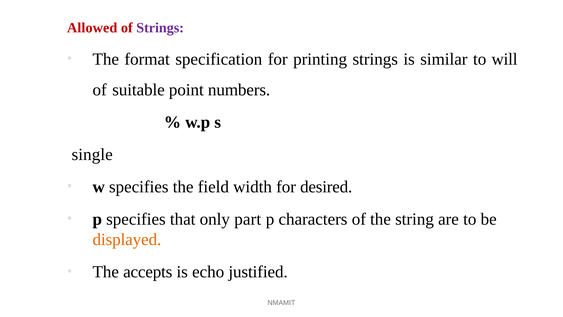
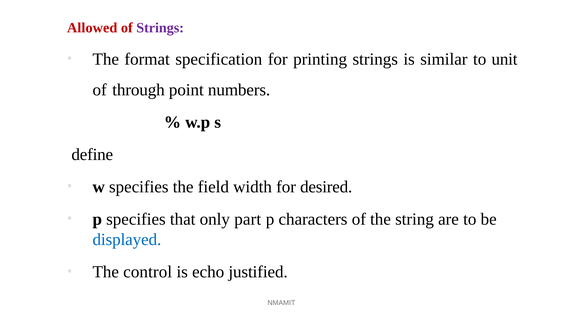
will: will -> unit (505, 59)
suitable: suitable -> through (139, 90)
single: single -> define (92, 154)
displayed colour: orange -> blue (127, 240)
accepts: accepts -> control (148, 272)
